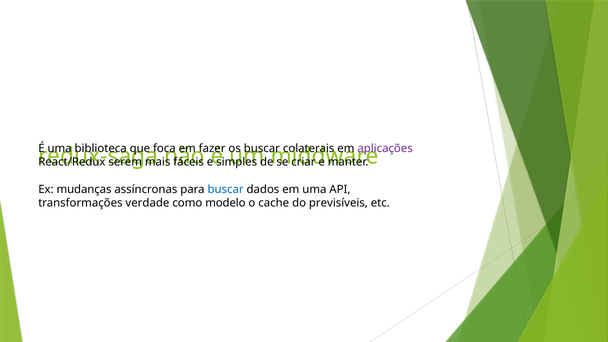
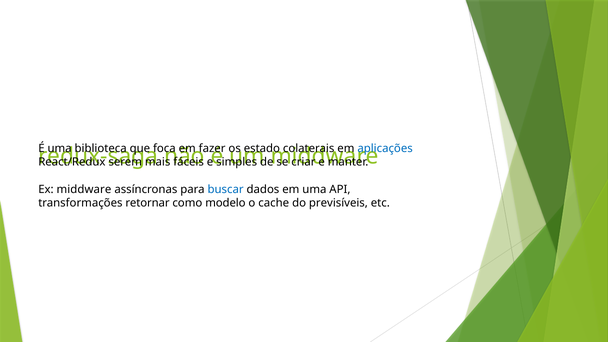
buscar: buscar -> estado (262, 149)
aplicações colour: purple -> blue (385, 149)
Ex mudanças: mudanças -> middware (84, 190)
verdade: verdade -> retornar (147, 203)
